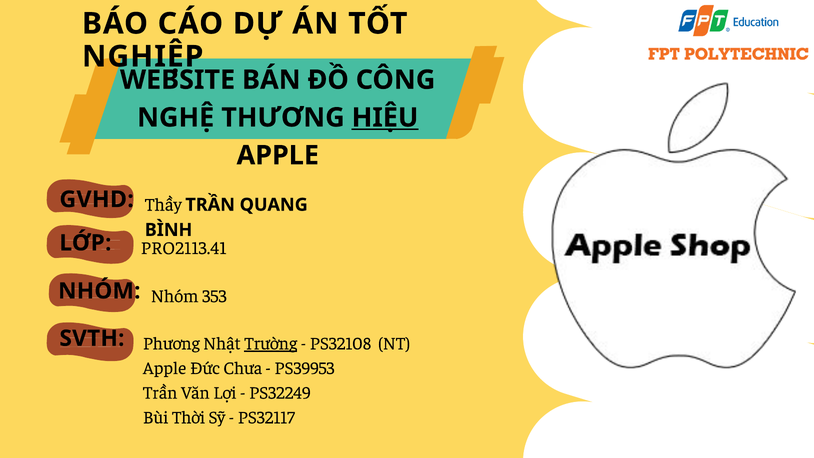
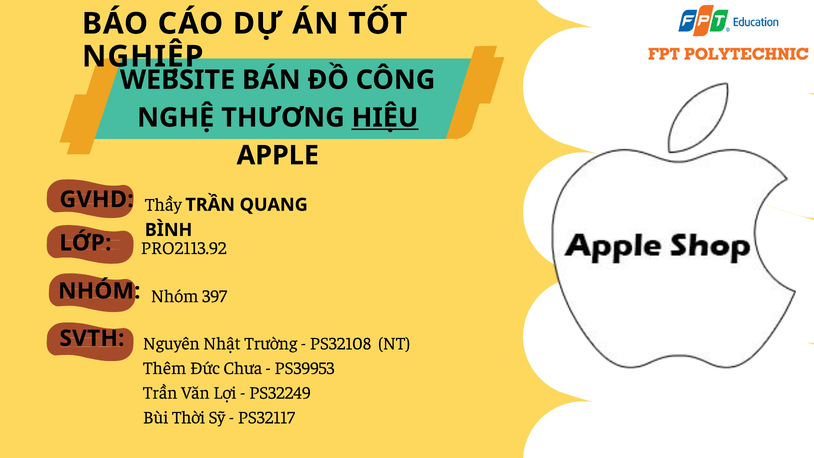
PRO2113.41: PRO2113.41 -> PRO2113.92 (184, 248)
353: 353 -> 397 (215, 296)
Phương: Phương -> Nguyên (171, 343)
Trường underline: present -> none (271, 343)
Apple: Apple -> Thêm (165, 368)
